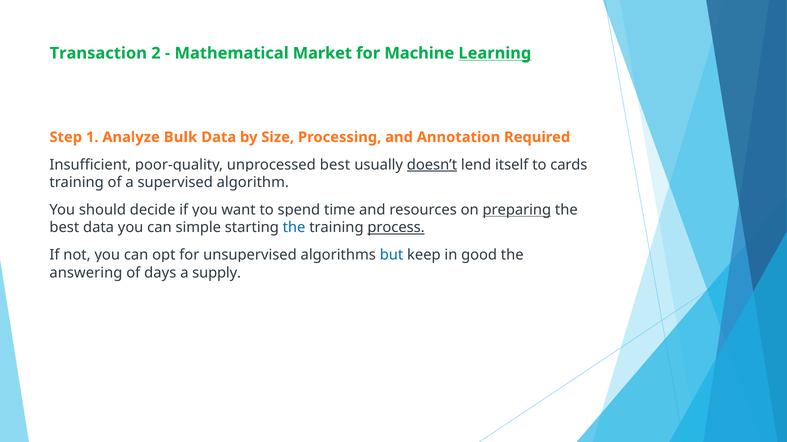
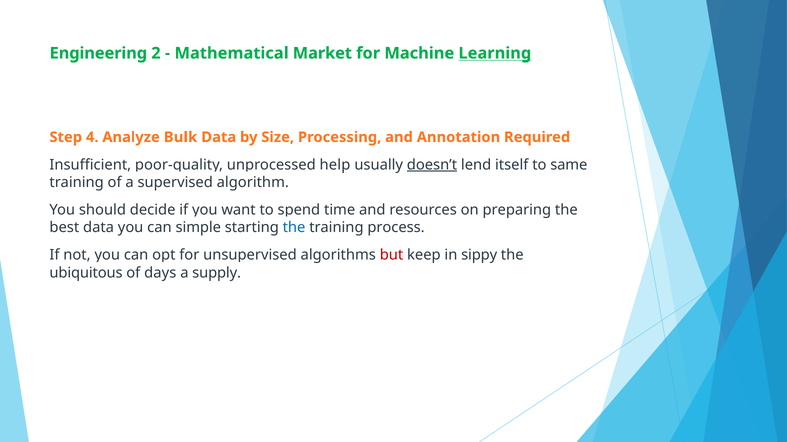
Transaction: Transaction -> Engineering (98, 53)
1: 1 -> 4 (92, 137)
best: best -> help (335, 165)
cards: cards -> same (569, 165)
preparing underline: present -> none (517, 210)
process underline: present -> none (396, 228)
but colour: blue -> red (392, 255)
good: good -> sippy (479, 255)
answering: answering -> ubiquitous (86, 273)
